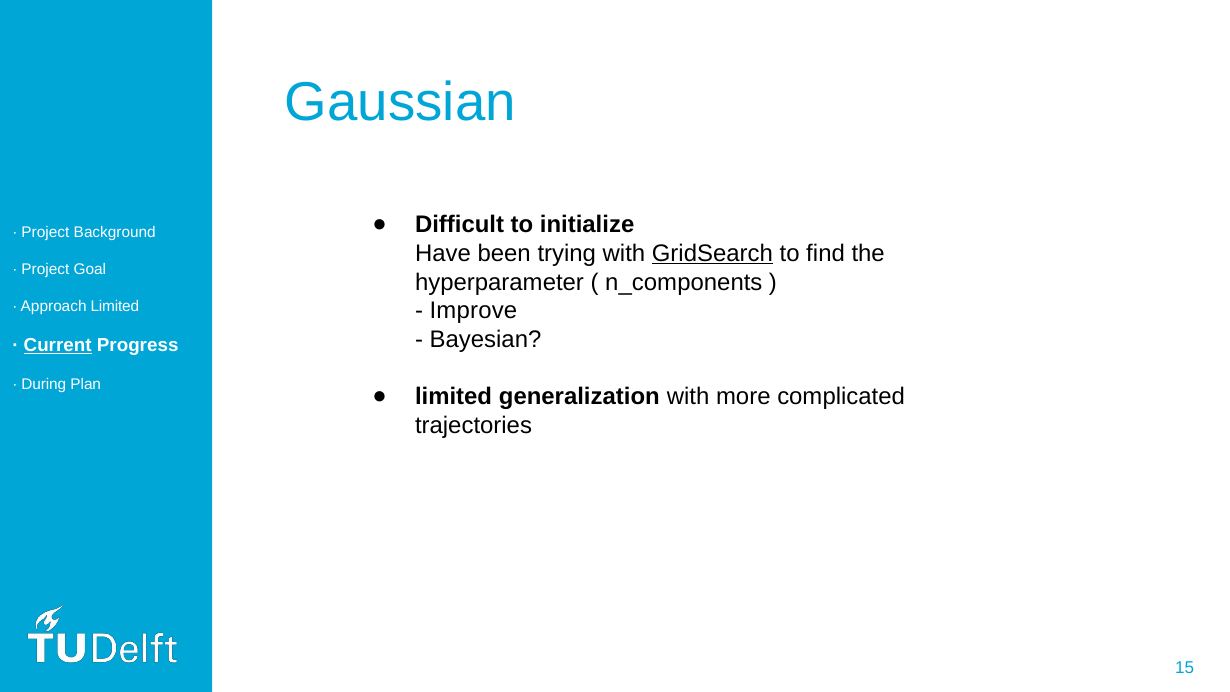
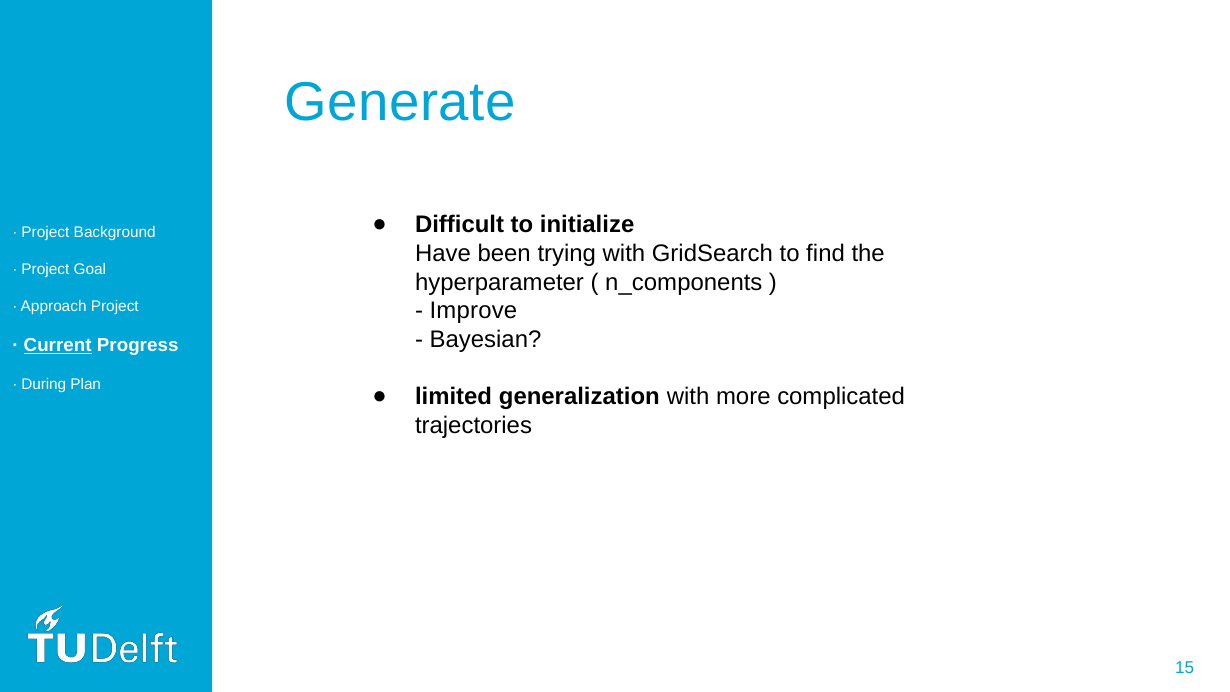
Gaussian: Gaussian -> Generate (400, 103)
GridSearch underline: present -> none (712, 253)
Approach Limited: Limited -> Project (115, 306)
